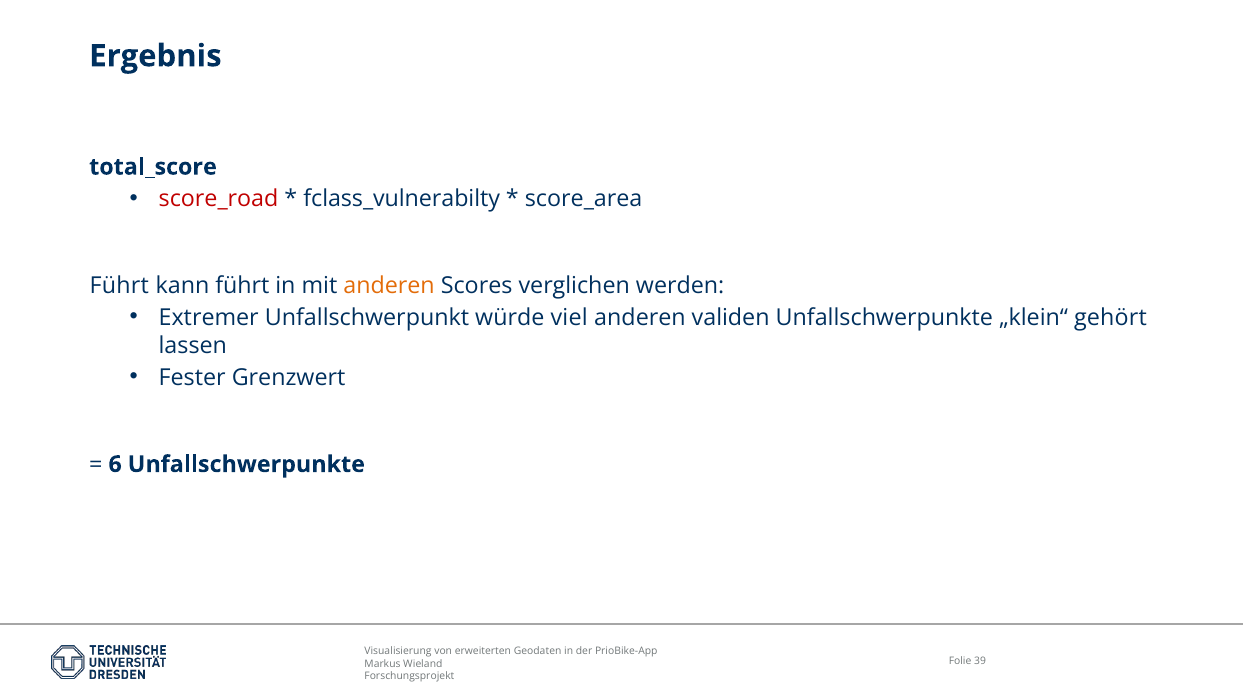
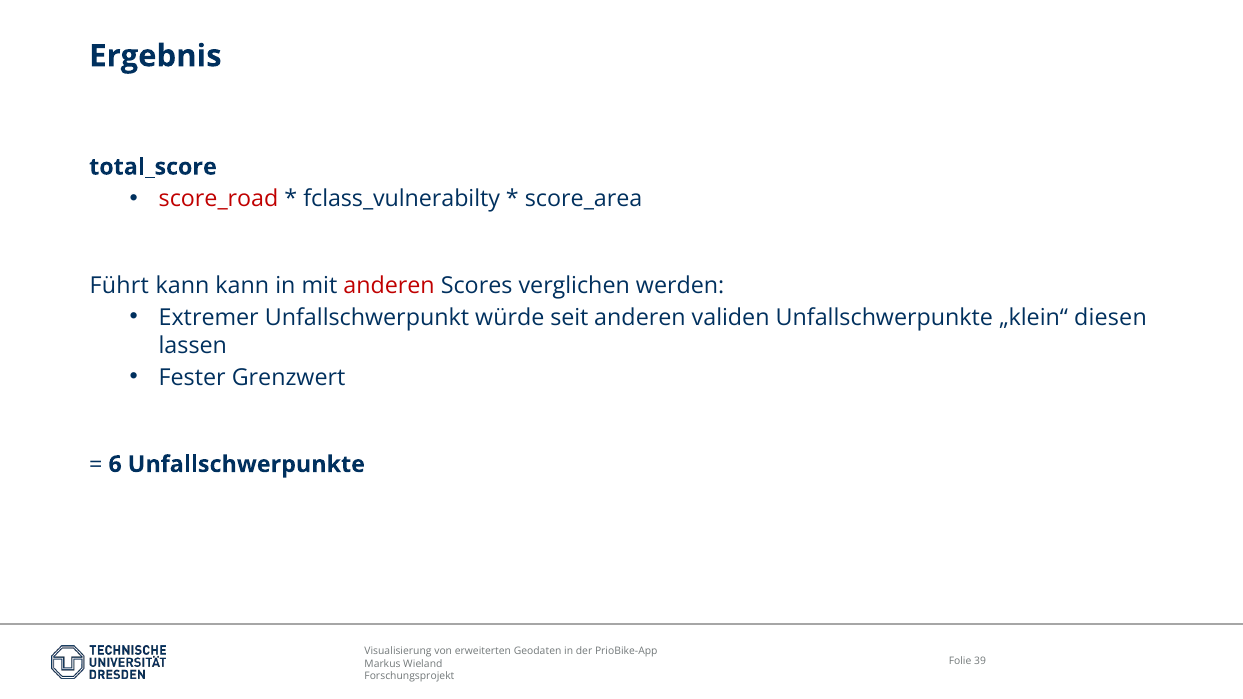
kann führt: führt -> kann (242, 286)
anderen colour: orange -> red (389, 286)
viel: viel -> seit (569, 318)
gehört: gehört -> diesen (1110, 318)
